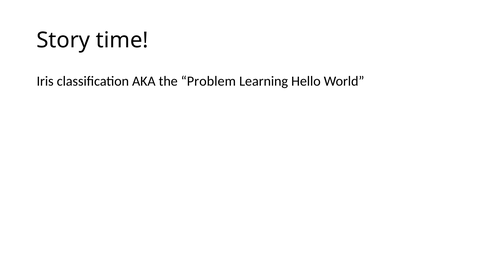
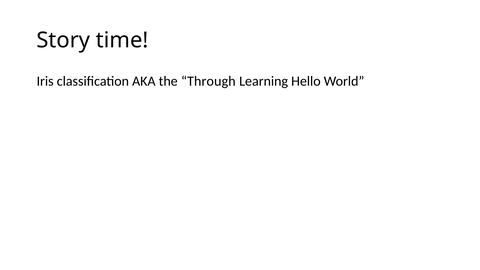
Problem: Problem -> Through (208, 81)
